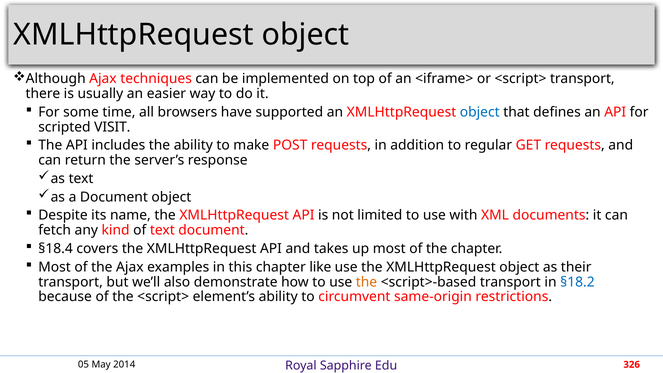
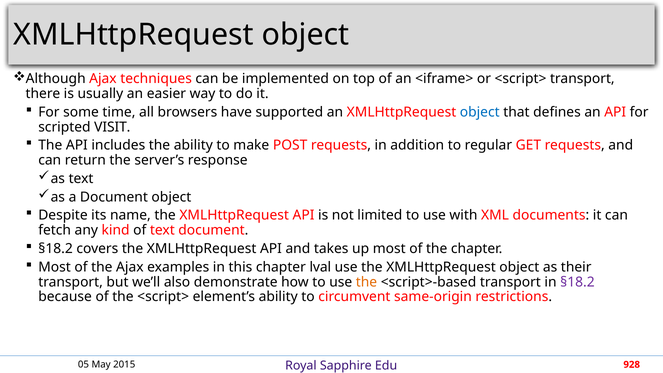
§18.4: §18.4 -> §18.2 (56, 249)
like: like -> lval (320, 267)
§18.2 colour: blue -> purple (577, 282)
2014: 2014 -> 2015 (124, 365)
326: 326 -> 928 (632, 365)
